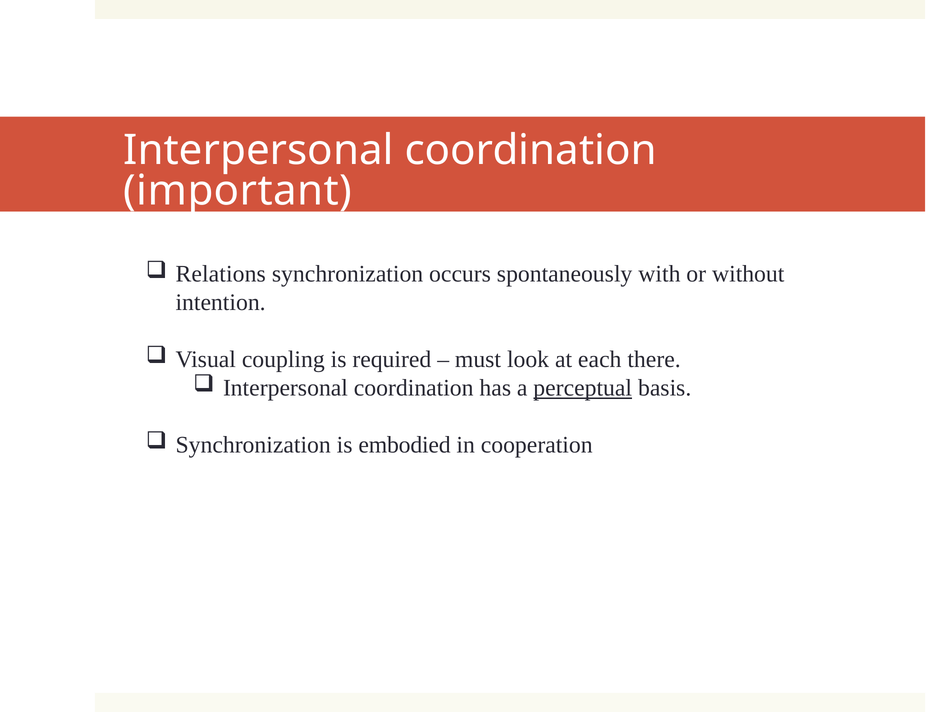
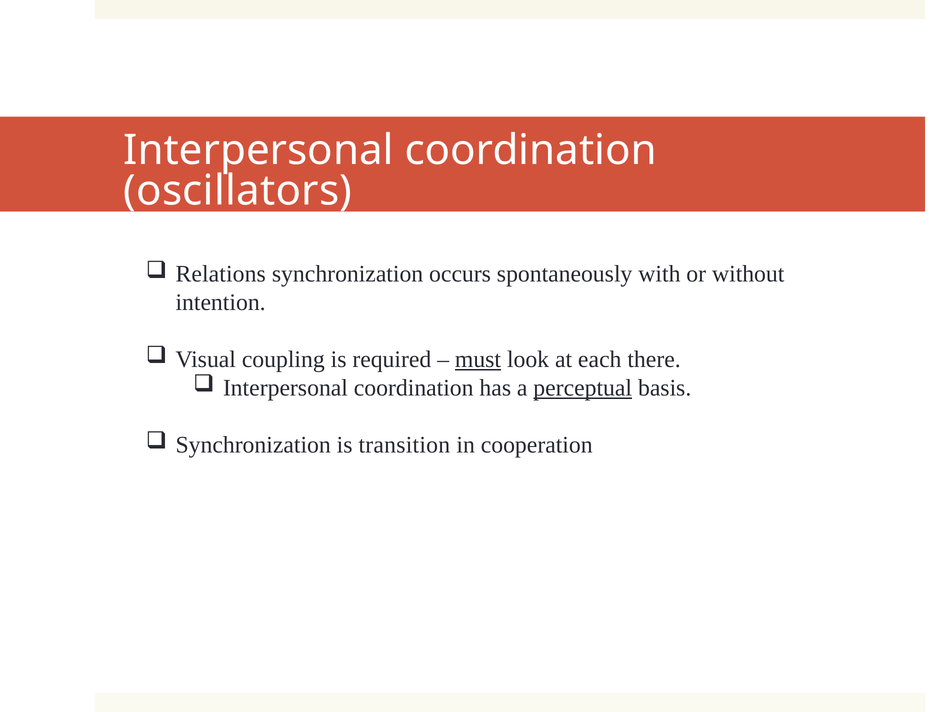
important: important -> oscillators (238, 191)
must underline: none -> present (478, 359)
embodied: embodied -> transition (404, 445)
